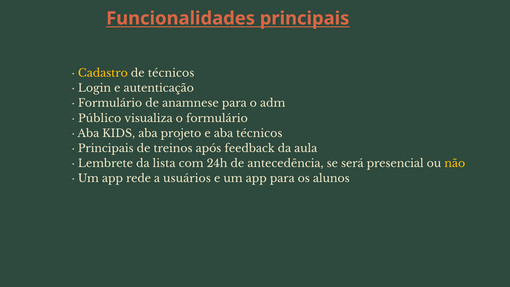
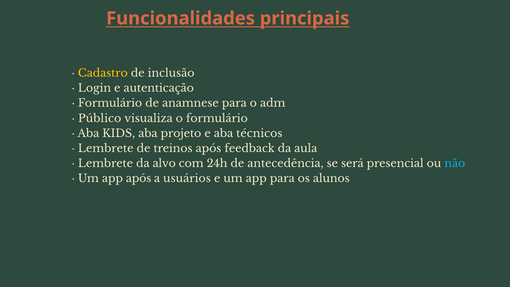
de técnicos: técnicos -> inclusão (171, 73)
Principais: Principais -> Lembrete (106, 148)
lista: lista -> alvo (164, 163)
não colour: yellow -> light blue (455, 163)
app rede: rede -> após (139, 179)
